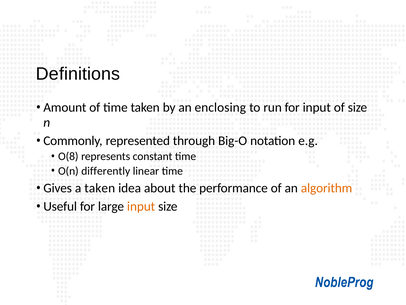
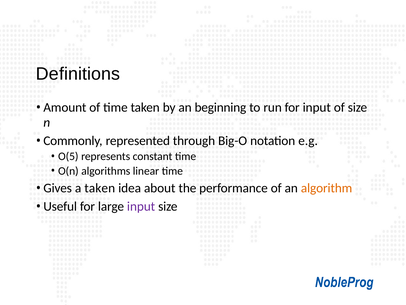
enclosing: enclosing -> beginning (220, 107)
O(8: O(8 -> O(5 (68, 156)
differently: differently -> algorithms (106, 171)
input colour: orange -> purple (141, 206)
